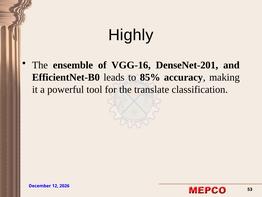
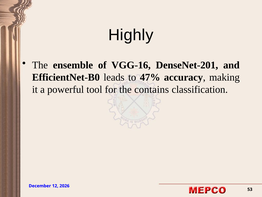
85%: 85% -> 47% (150, 77)
translate: translate -> contains (152, 89)
